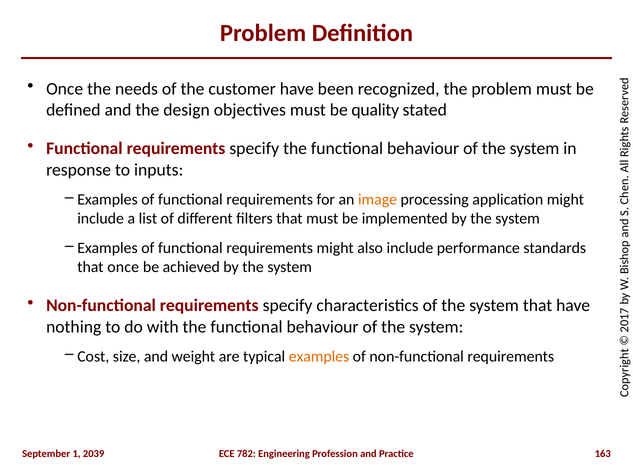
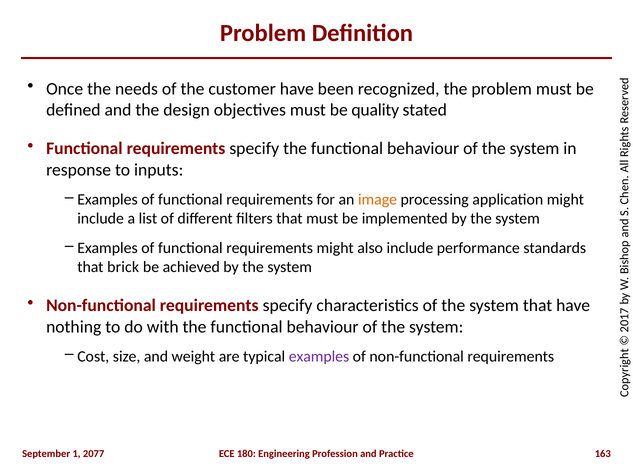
that once: once -> brick (123, 267)
examples colour: orange -> purple (319, 356)
2039: 2039 -> 2077 (94, 453)
782: 782 -> 180 (246, 453)
